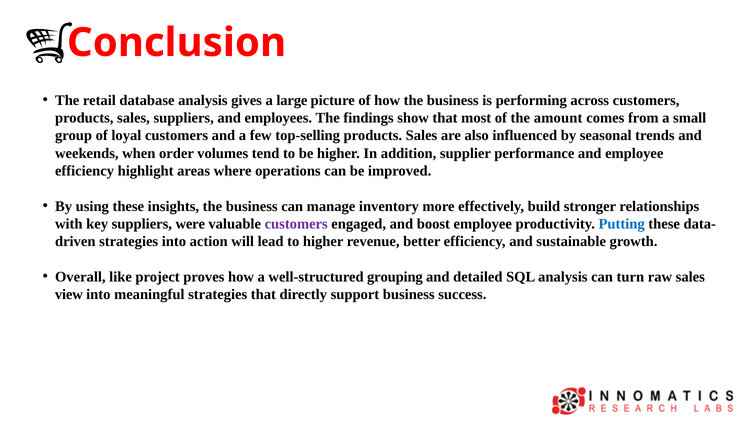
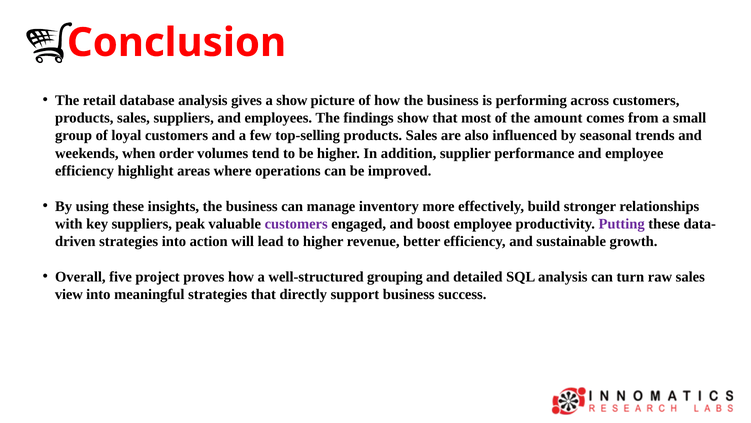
a large: large -> show (292, 100)
were: were -> peak (190, 224)
Putting colour: blue -> purple (622, 224)
like: like -> five (121, 276)
